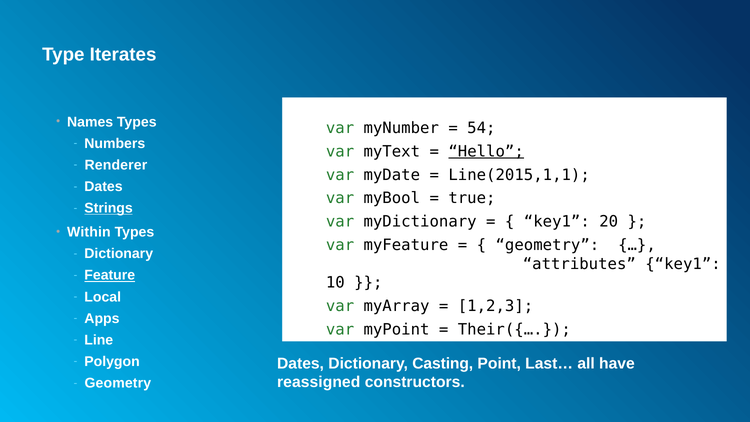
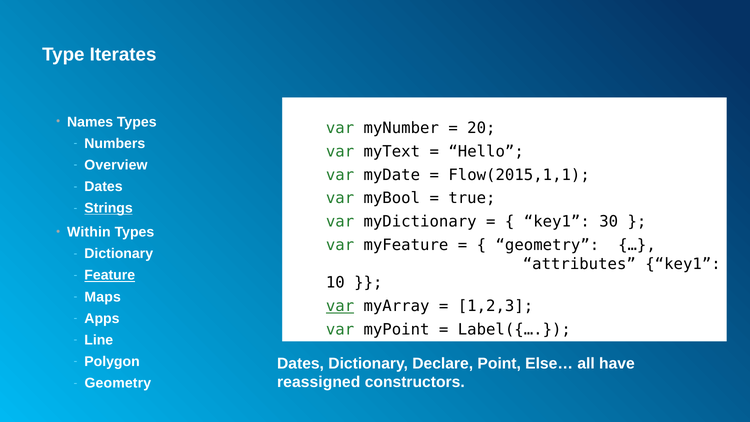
54: 54 -> 20 (481, 128)
Hello underline: present -> none (486, 151)
Renderer: Renderer -> Overview (116, 165)
Line(2015,1,1: Line(2015,1,1 -> Flow(2015,1,1 (519, 175)
20: 20 -> 30 (609, 222)
Local: Local -> Maps (103, 297)
var underline: none -> present (340, 306)
Their({…: Their({… -> Label({… (514, 330)
Casting: Casting -> Declare (443, 363)
Last…: Last… -> Else… (549, 363)
